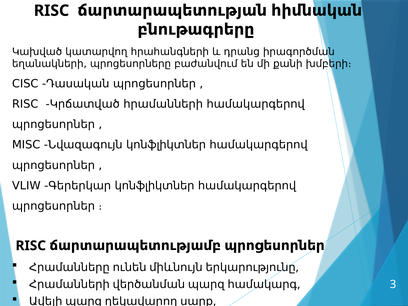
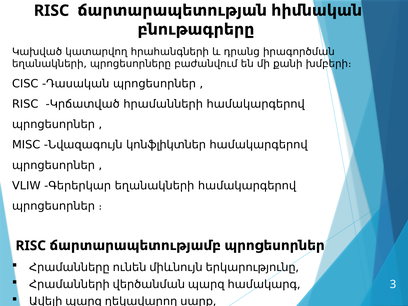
Գերերկար կոնֆլիկտներ: կոնֆլիկտներ -> եղանակների (155, 186)
